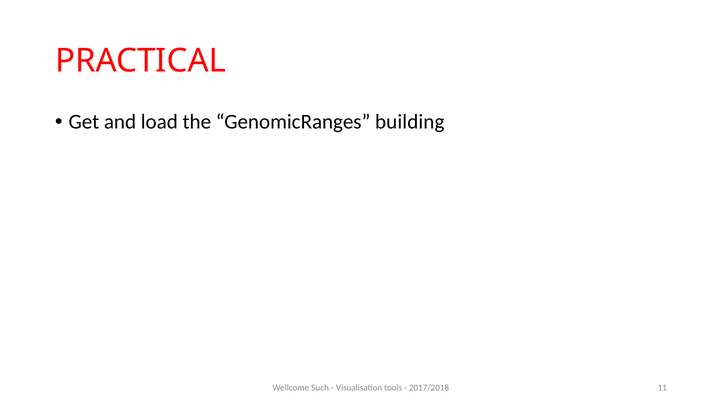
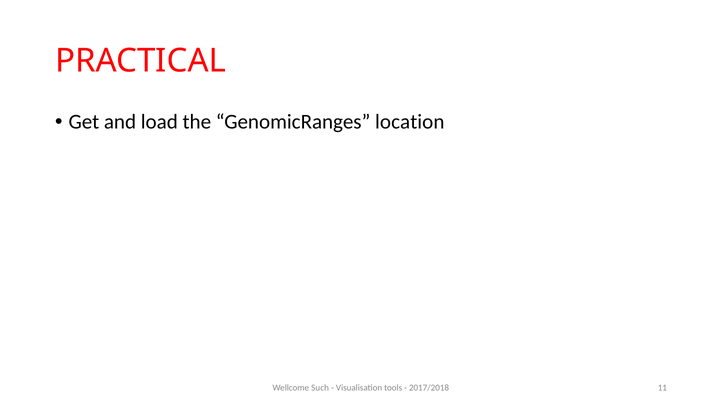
building: building -> location (410, 122)
